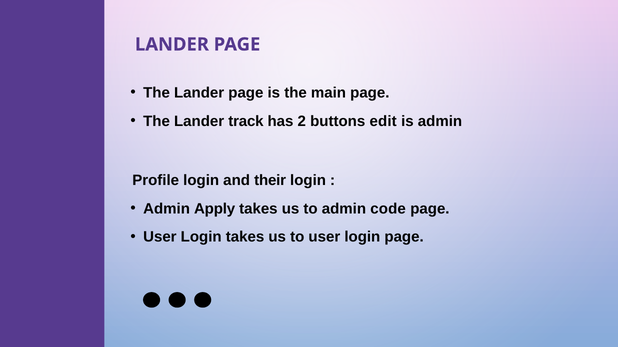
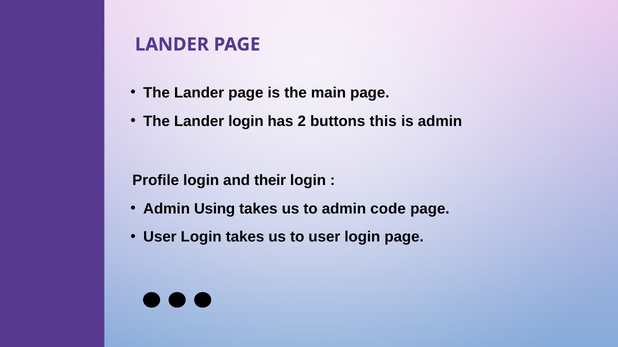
Lander track: track -> login (246, 121)
edit: edit -> this (383, 121)
Apply: Apply -> Using (215, 209)
